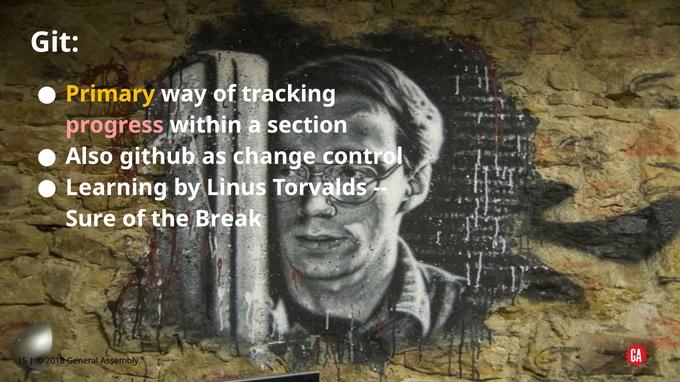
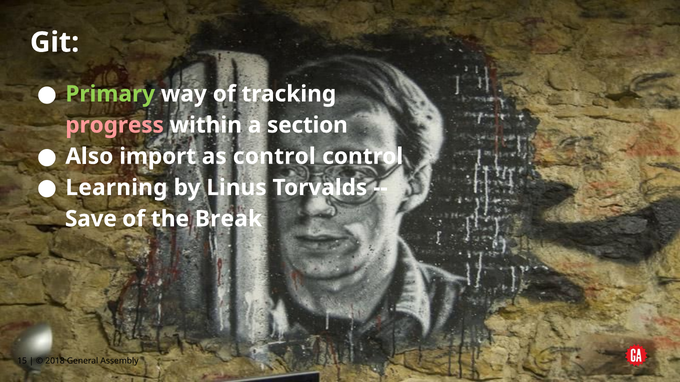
Primary colour: yellow -> light green (110, 94)
github: github -> import (158, 157)
as change: change -> control (274, 157)
Sure: Sure -> Save (91, 219)
